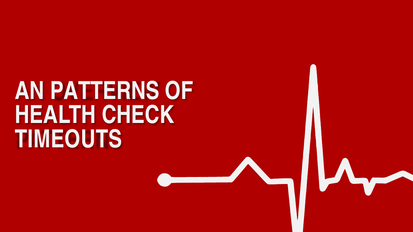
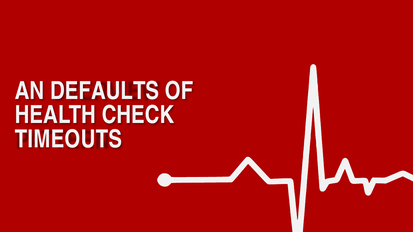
PATTERNS: PATTERNS -> DEFAULTS (105, 91)
